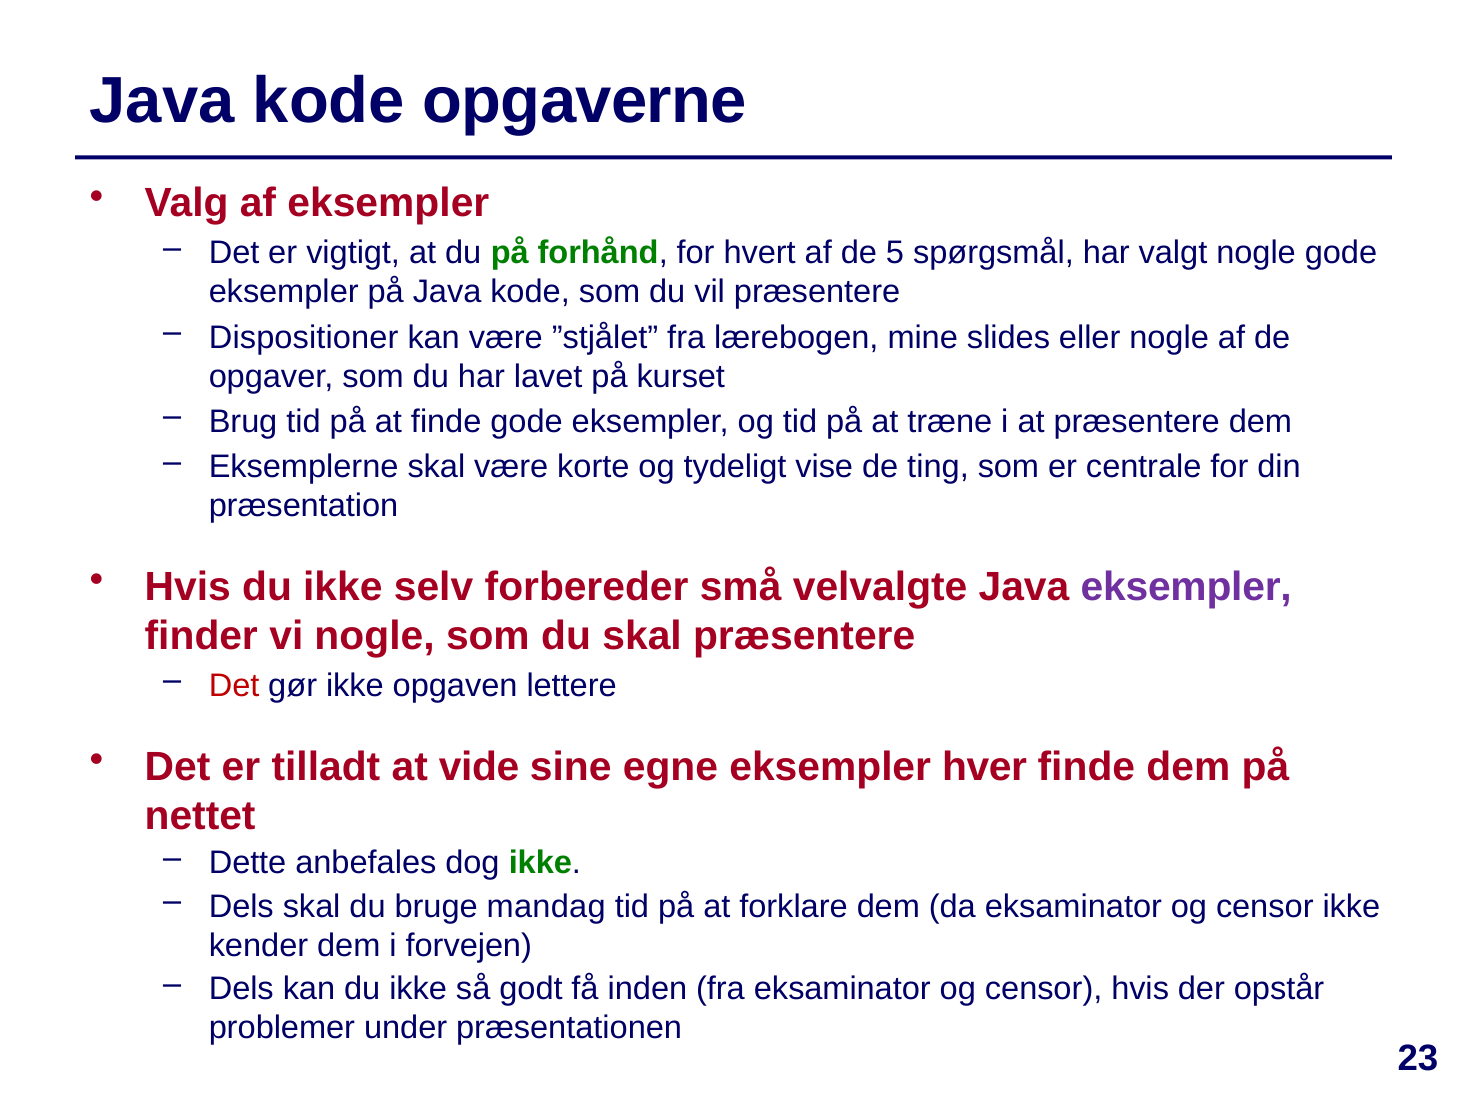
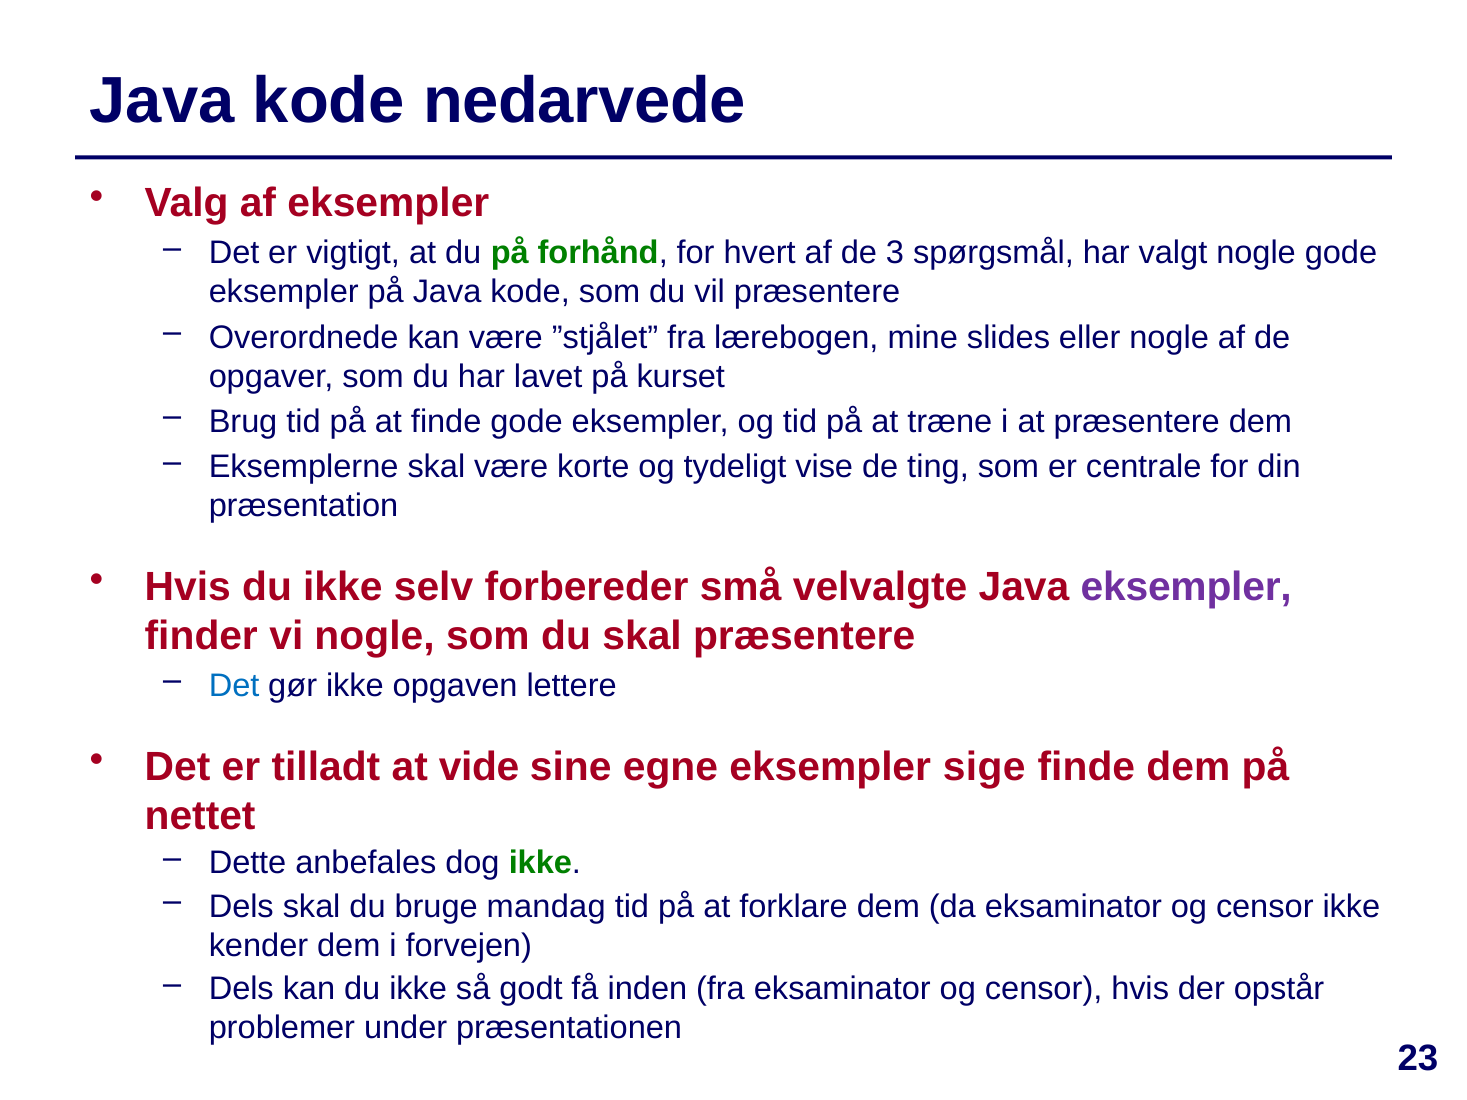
opgaverne: opgaverne -> nedarvede (585, 101)
5: 5 -> 3 (895, 253)
Dispositioner: Dispositioner -> Overordnede (304, 337)
Det colour: red -> blue (234, 686)
hver: hver -> sige (984, 767)
